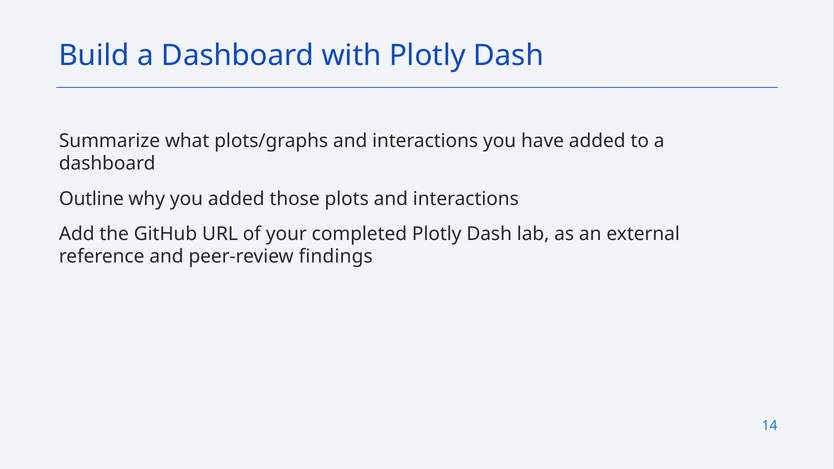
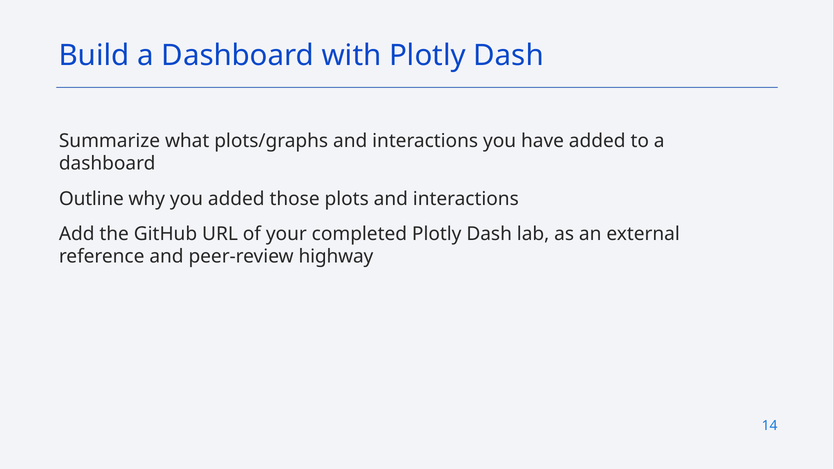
findings: findings -> highway (336, 257)
